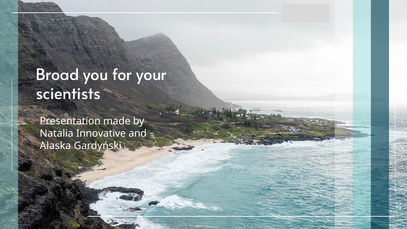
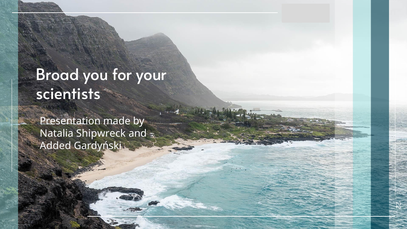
Innovative: Innovative -> Shipwreck (101, 133)
Alaska: Alaska -> Added (55, 146)
